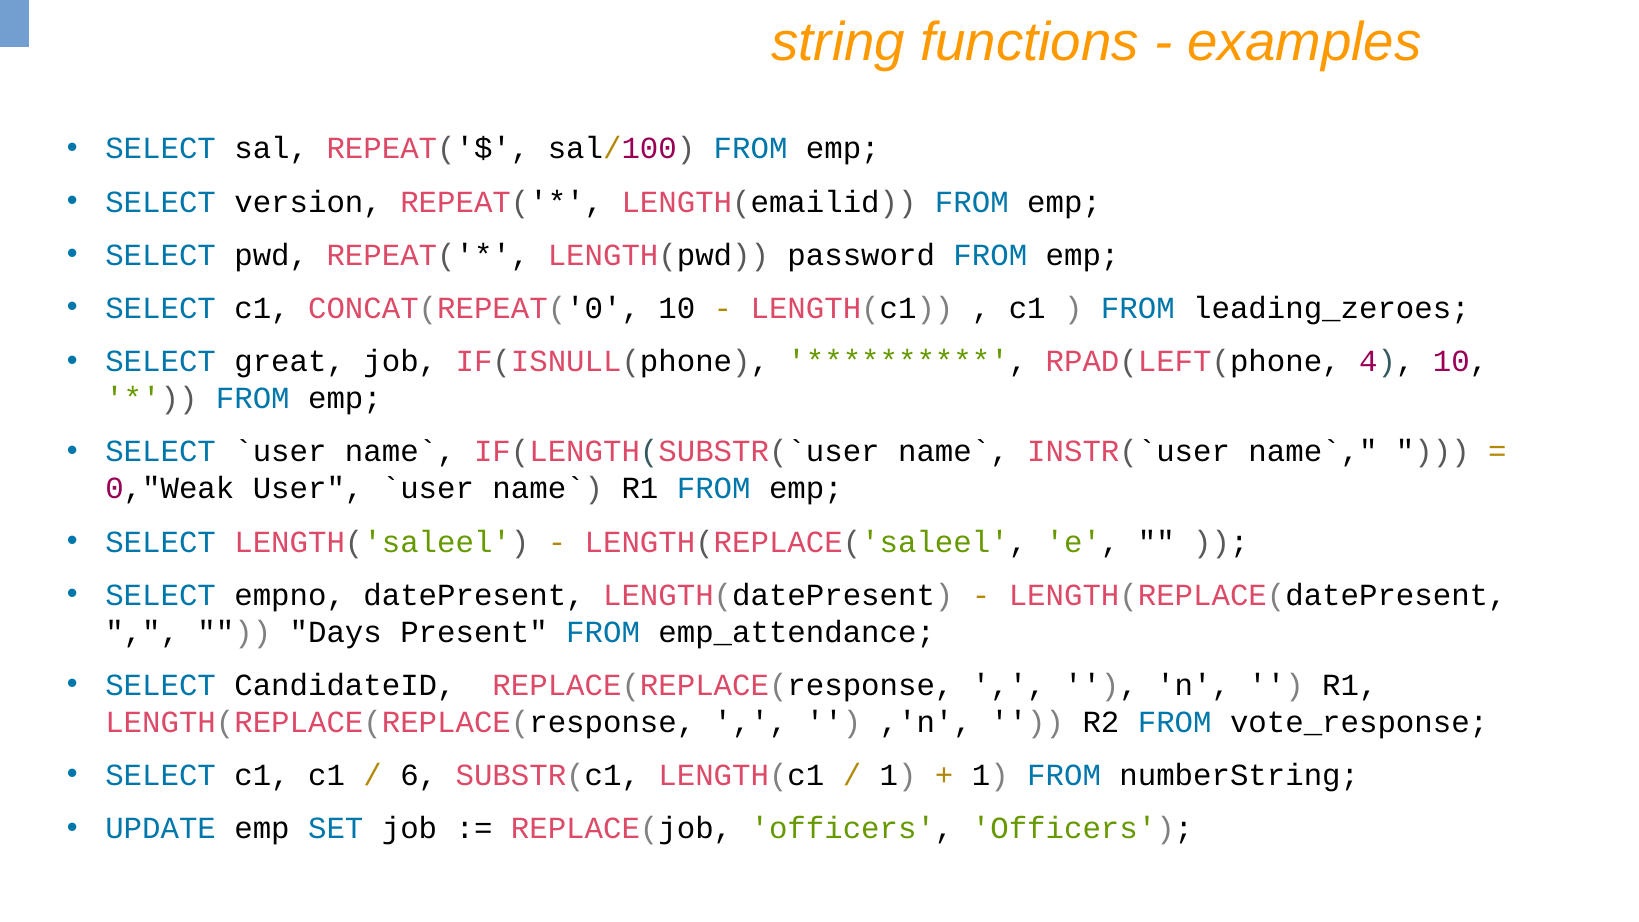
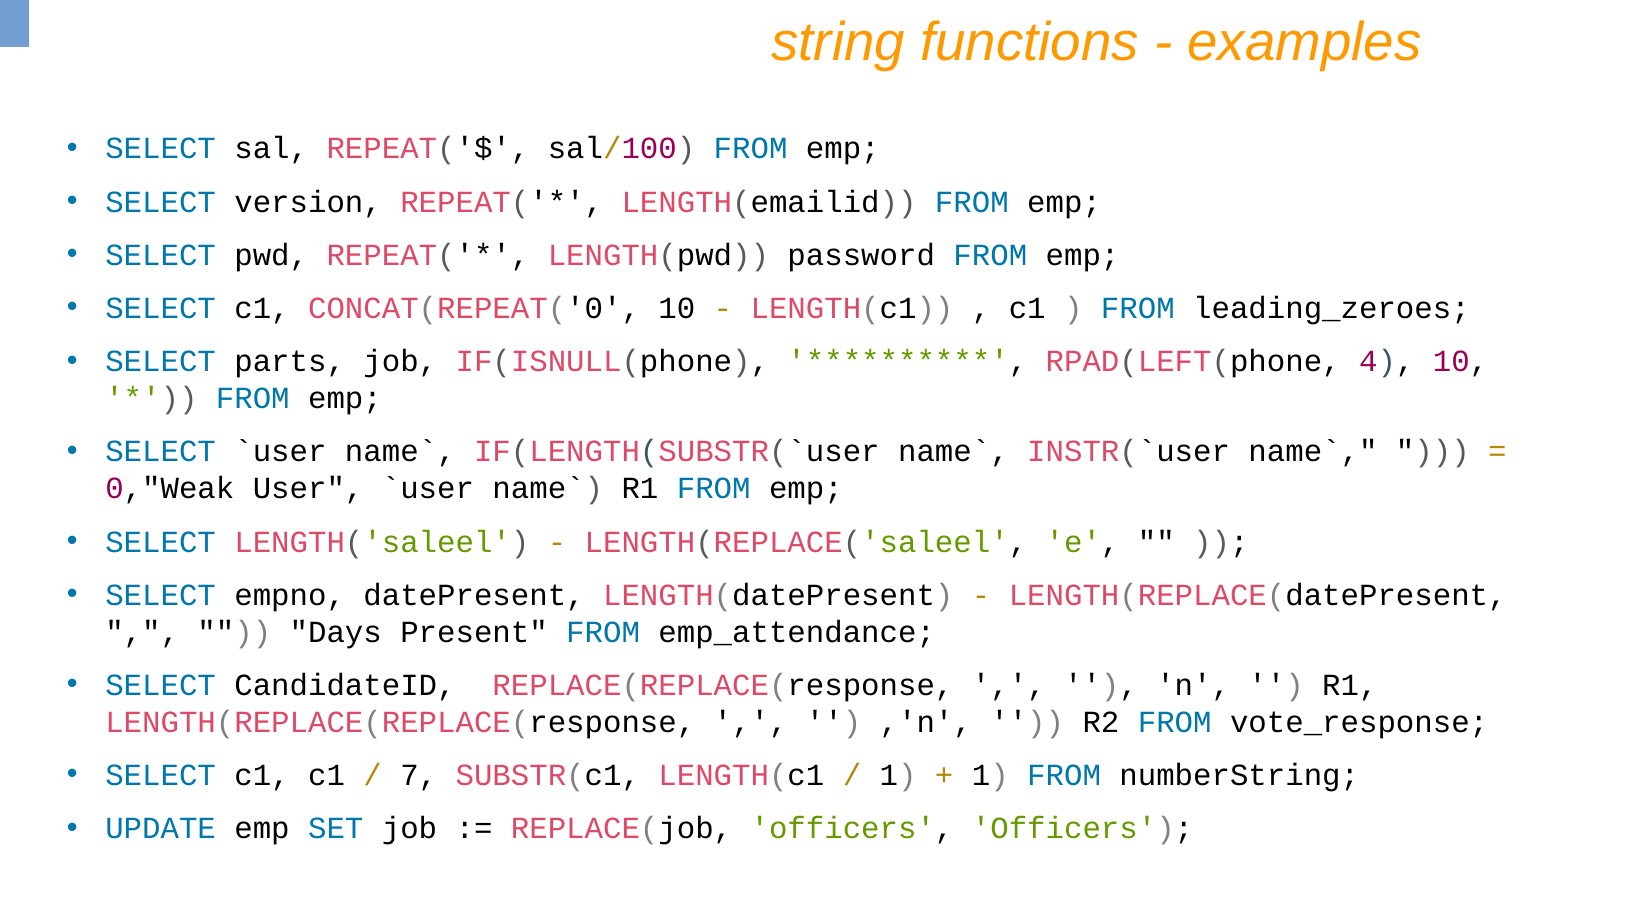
great: great -> parts (290, 362)
6: 6 -> 7 (419, 775)
